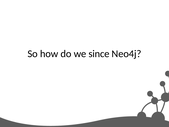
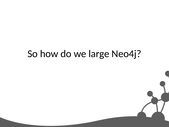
since: since -> large (99, 54)
